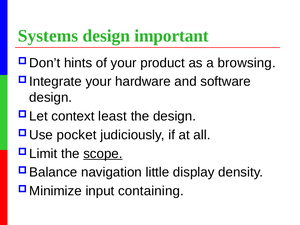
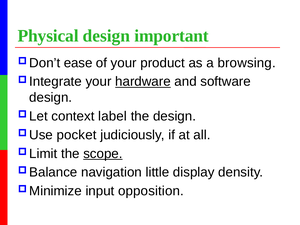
Systems: Systems -> Physical (48, 36)
hints: hints -> ease (78, 63)
hardware underline: none -> present (143, 82)
least: least -> label (113, 116)
containing: containing -> opposition (151, 191)
